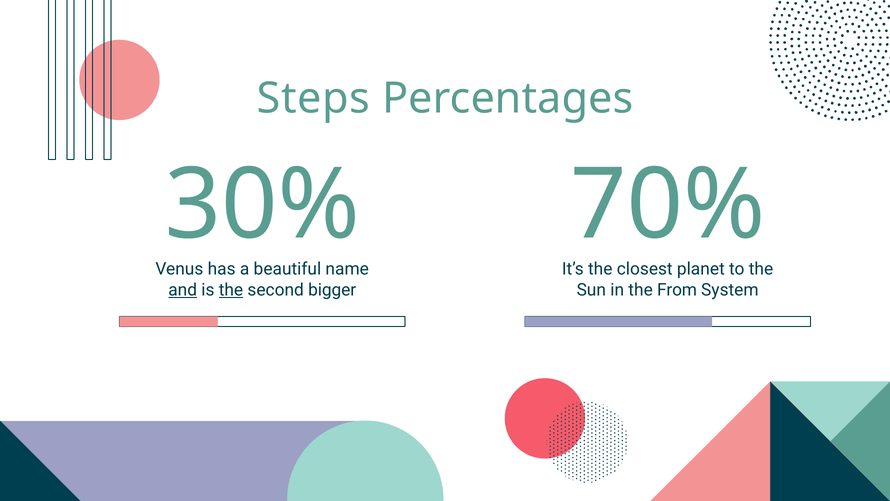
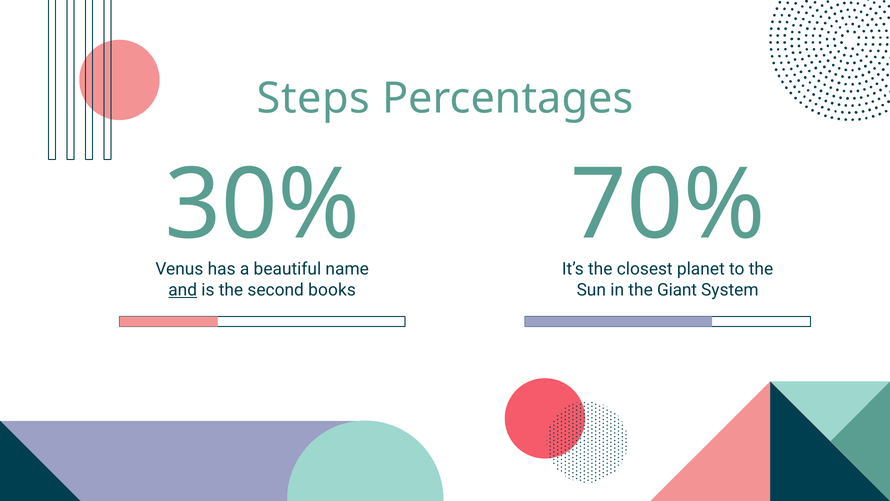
the underline: present -> none (231, 290)
bigger: bigger -> books (332, 290)
From: From -> Giant (677, 290)
